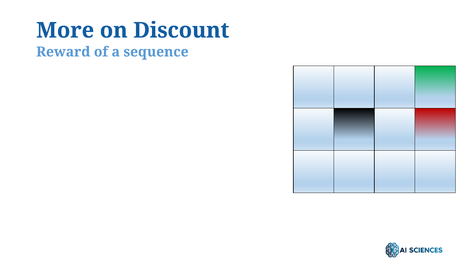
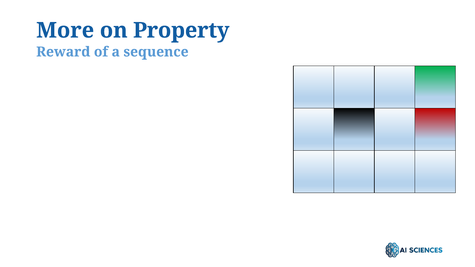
Discount: Discount -> Property (181, 30)
